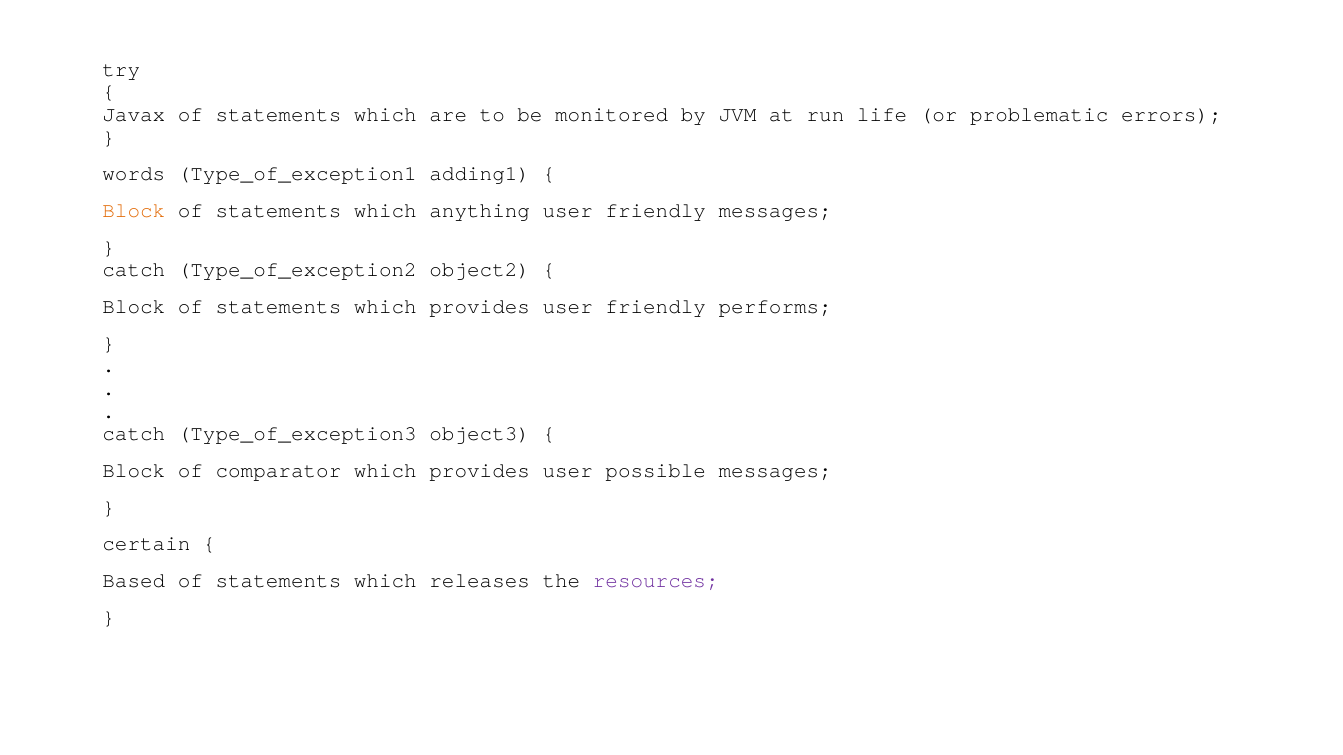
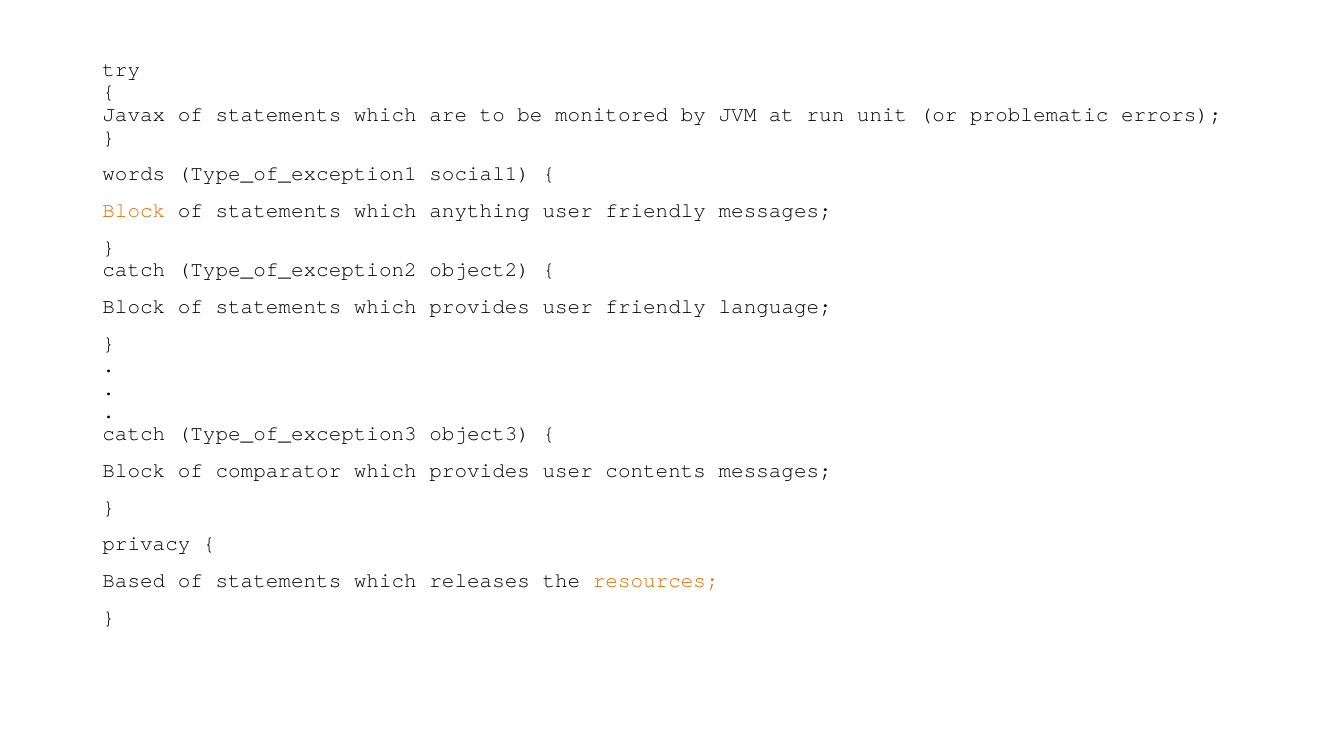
life: life -> unit (882, 115)
adding1: adding1 -> social1 (480, 174)
performs: performs -> language (775, 307)
possible: possible -> contents (656, 471)
certain: certain -> privacy (146, 544)
resources colour: purple -> orange (656, 581)
